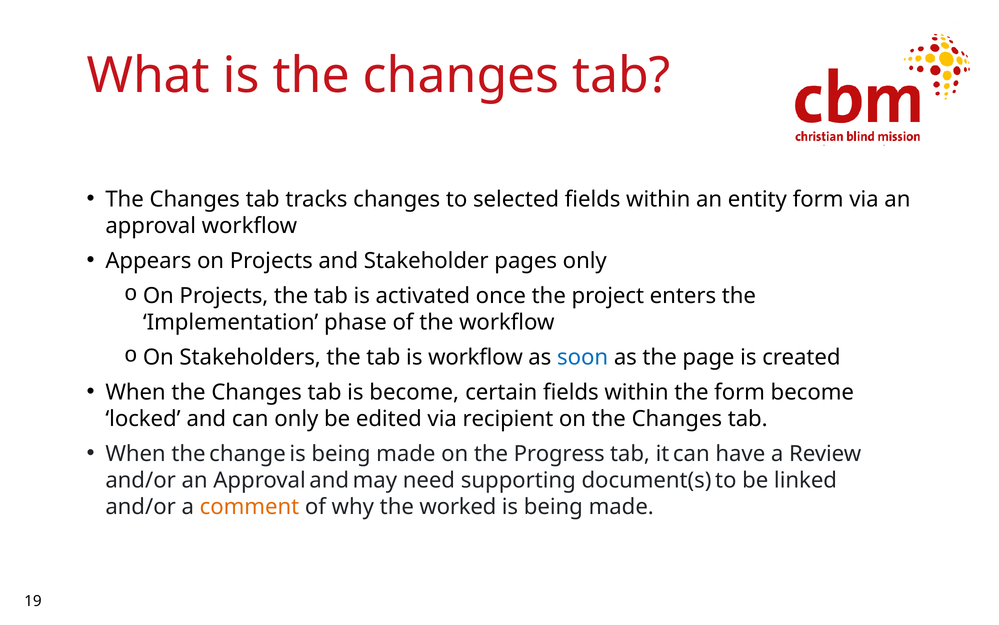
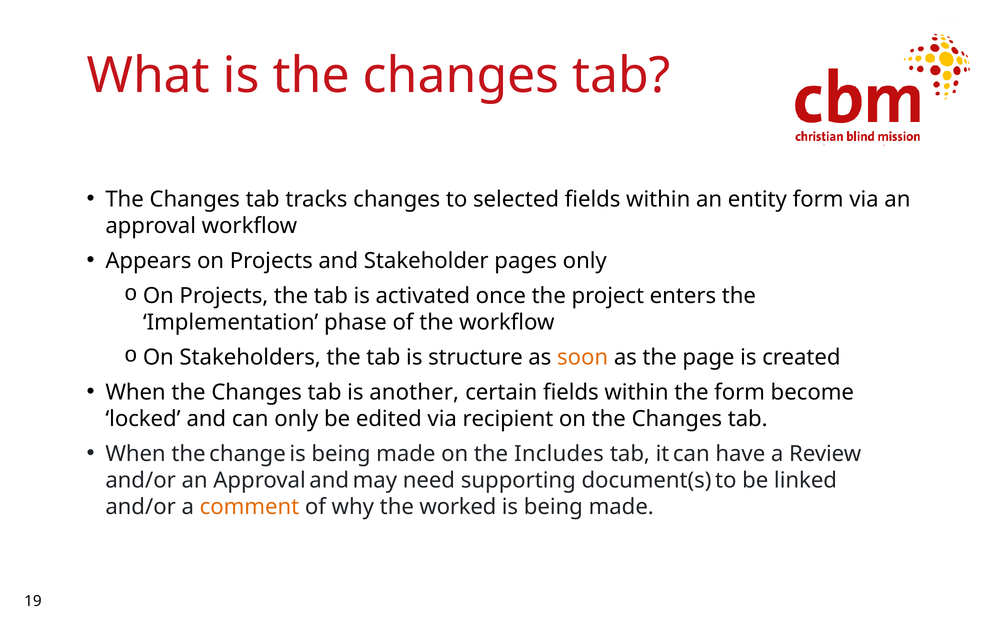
is workflow: workflow -> structure (475, 357)
soon colour: blue -> orange (583, 357)
is become: become -> another (414, 392)
Progress: Progress -> Includes (559, 453)
